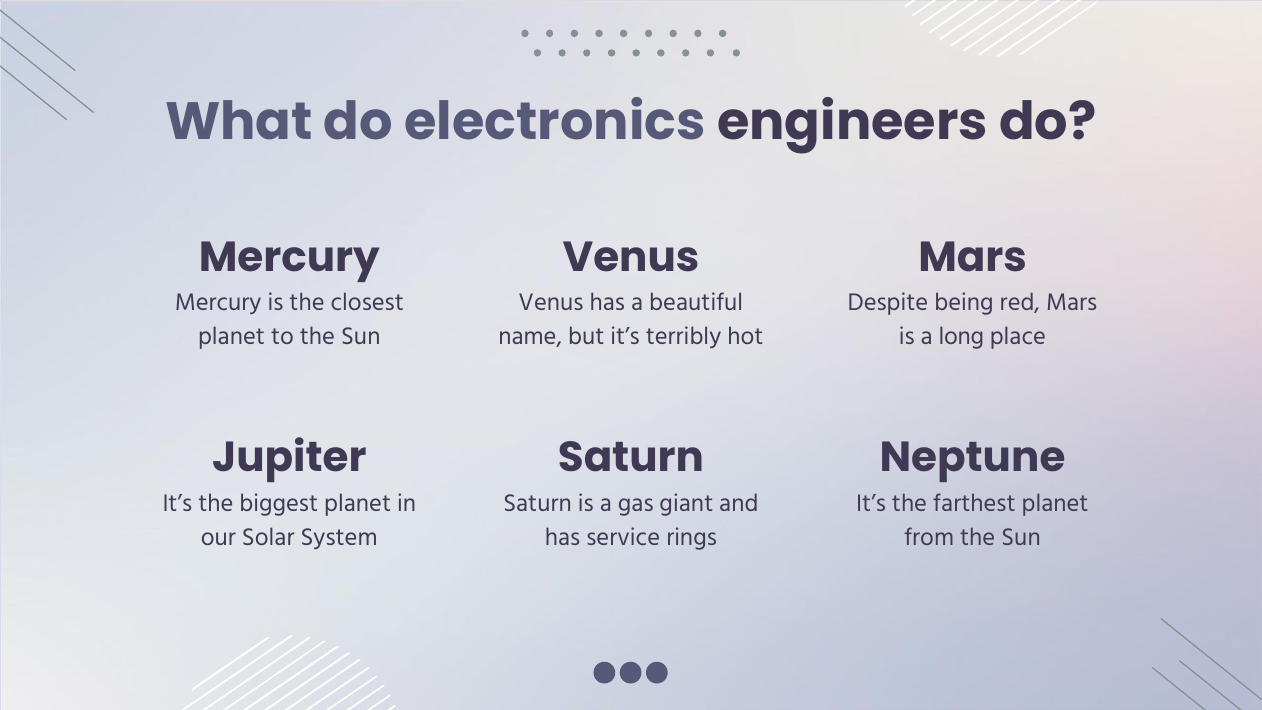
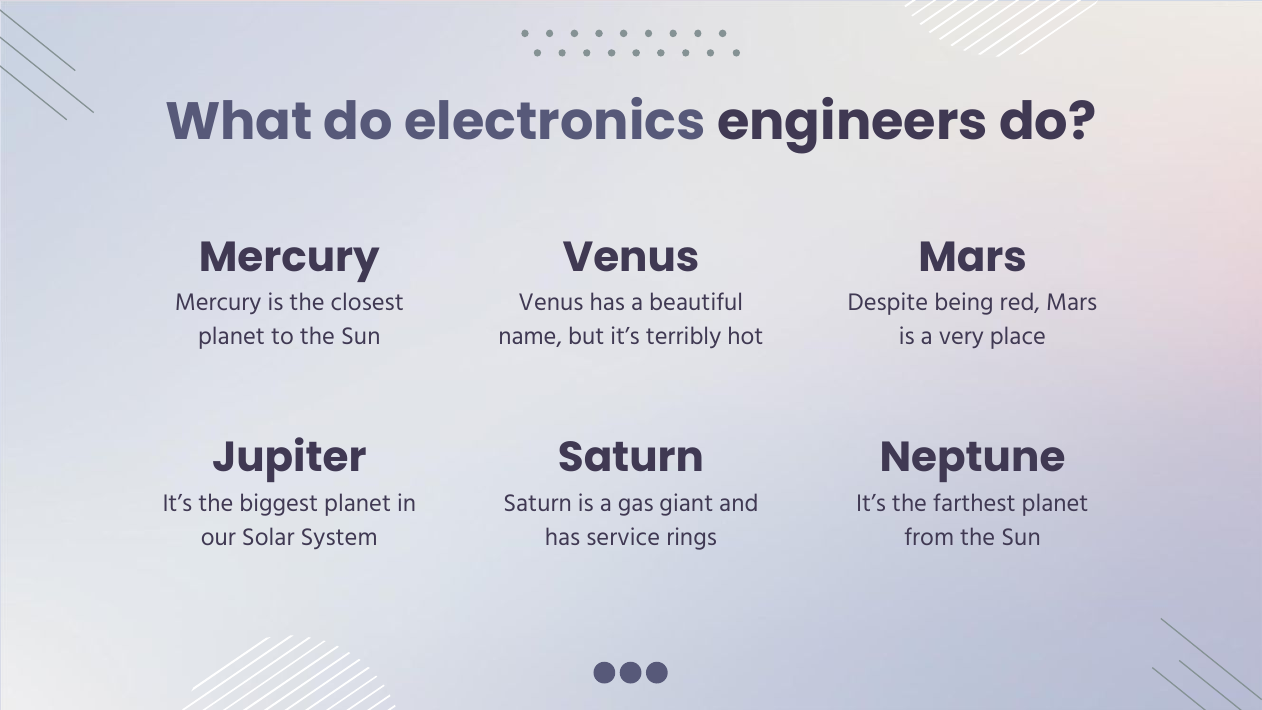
long: long -> very (961, 336)
